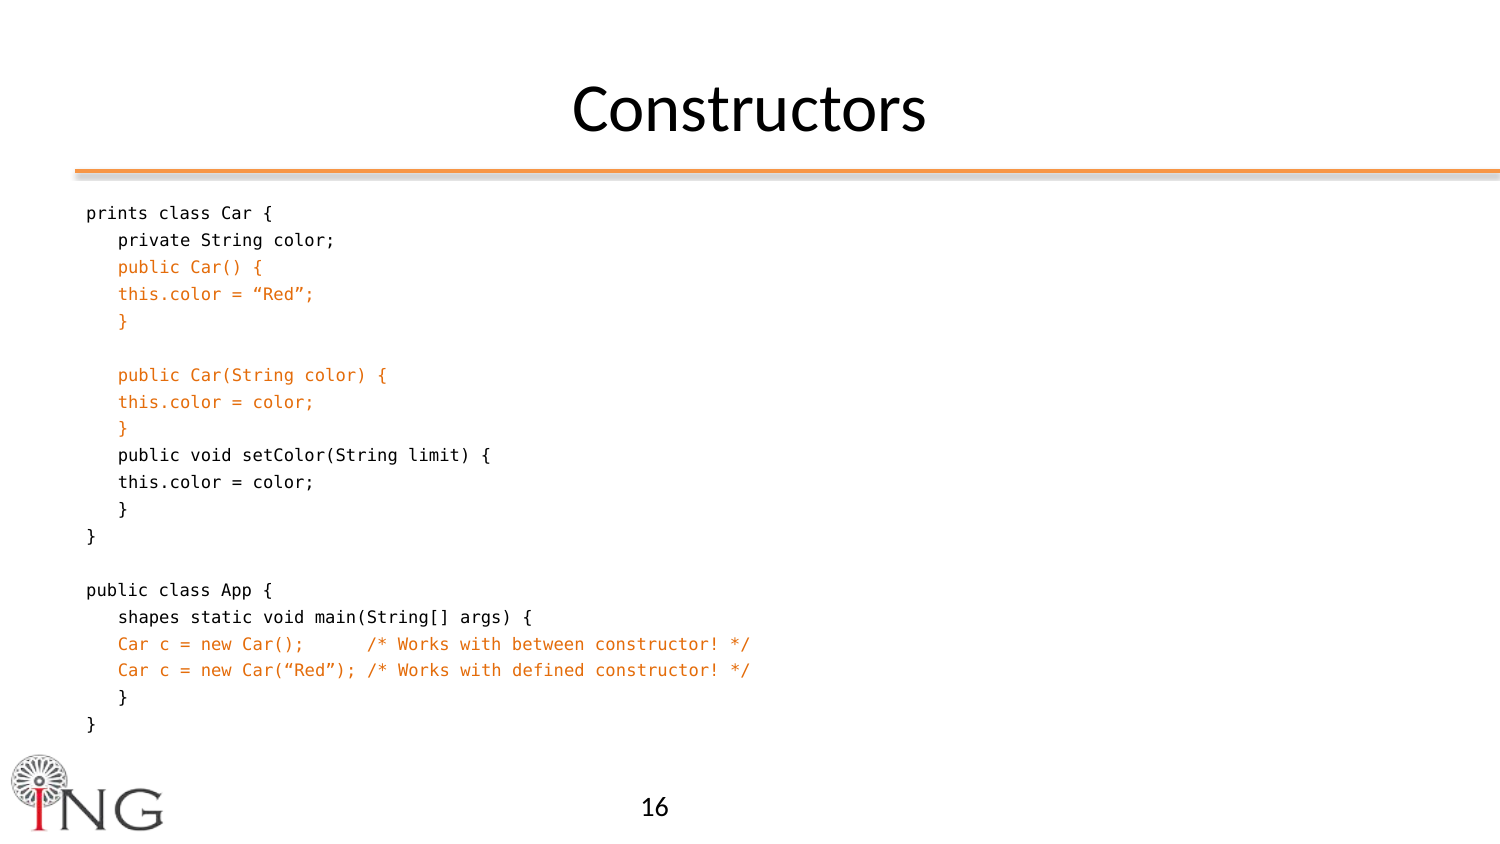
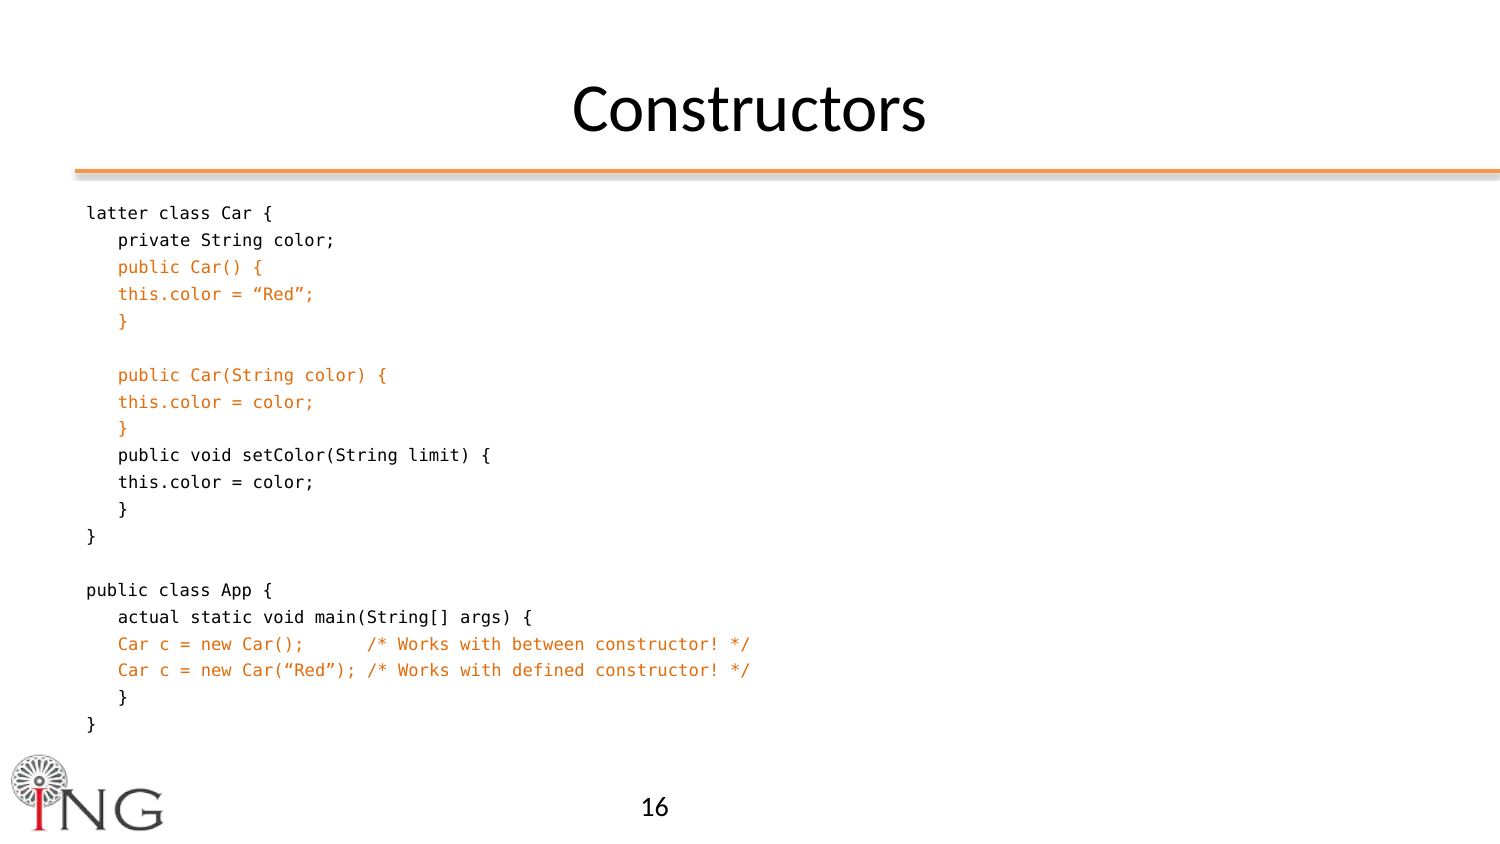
prints: prints -> latter (117, 214)
shapes: shapes -> actual (149, 617)
